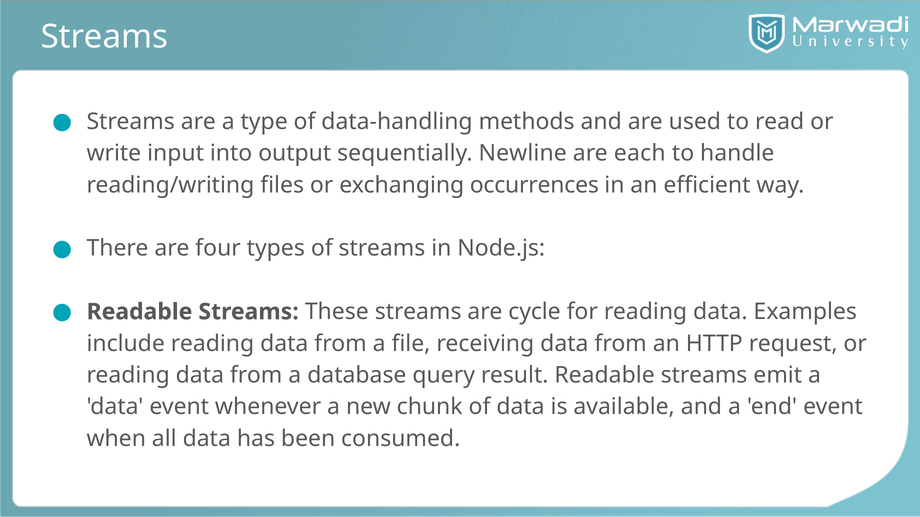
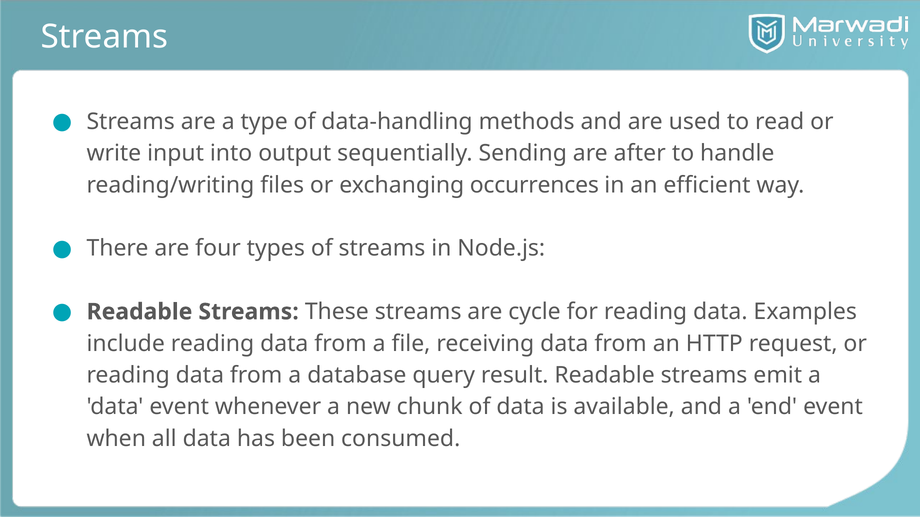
Newline: Newline -> Sending (523, 153)
each: each -> after (640, 153)
